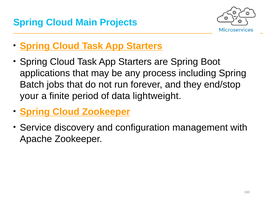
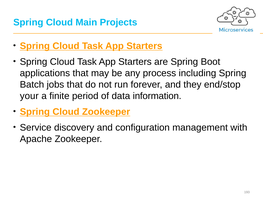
lightweight: lightweight -> information (157, 96)
